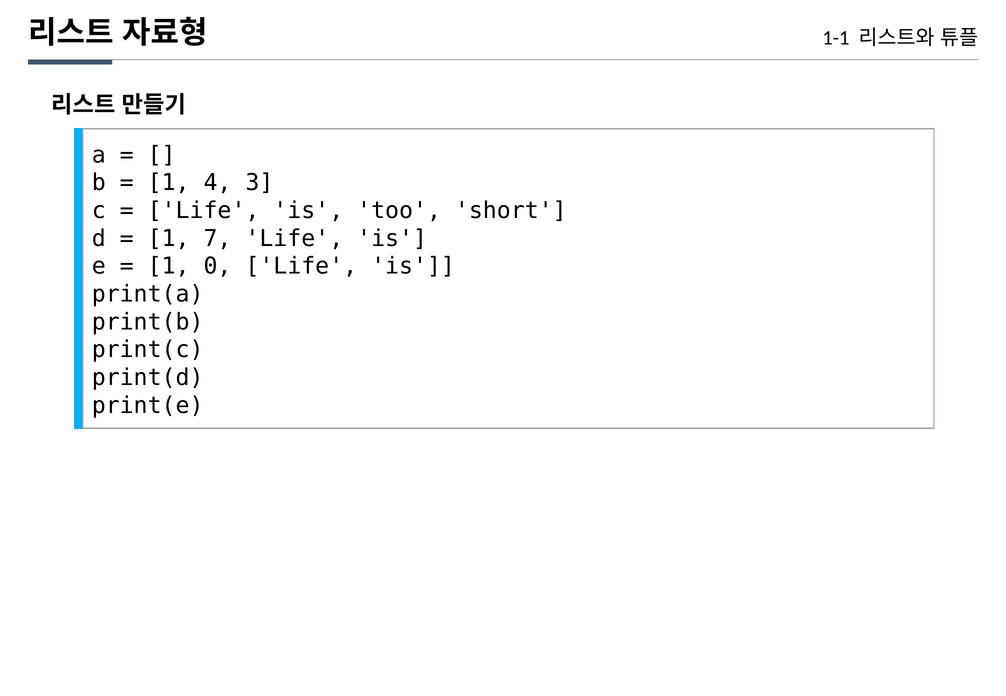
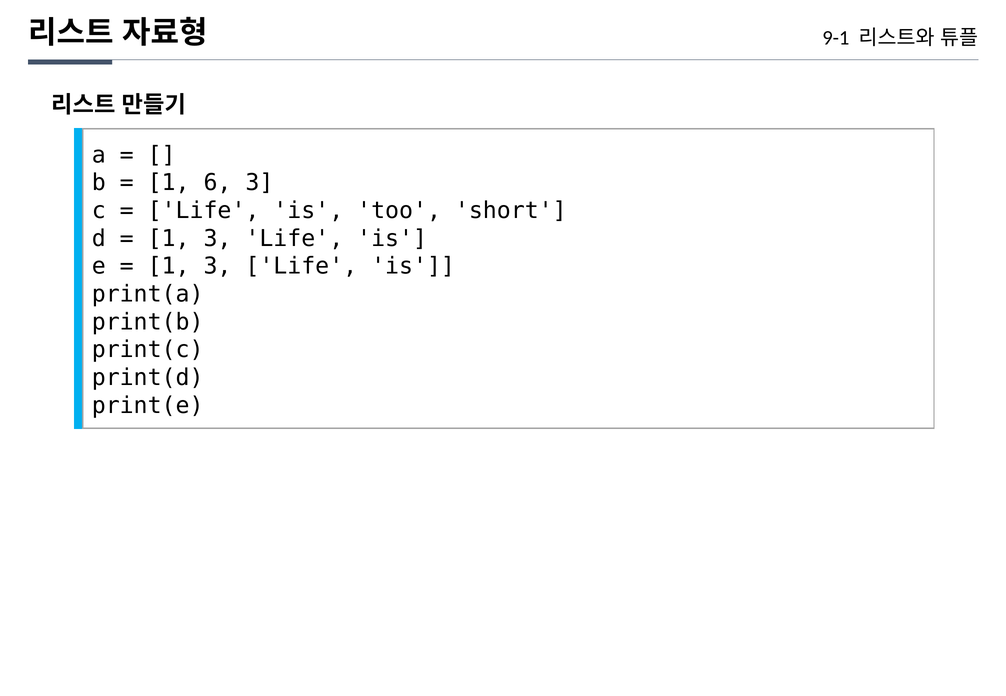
1-1: 1-1 -> 9-1 (836, 38)
4: 4 -> 6 (217, 183)
7: 7 -> 3 (217, 239)
0: 0 -> 3 (217, 266)
